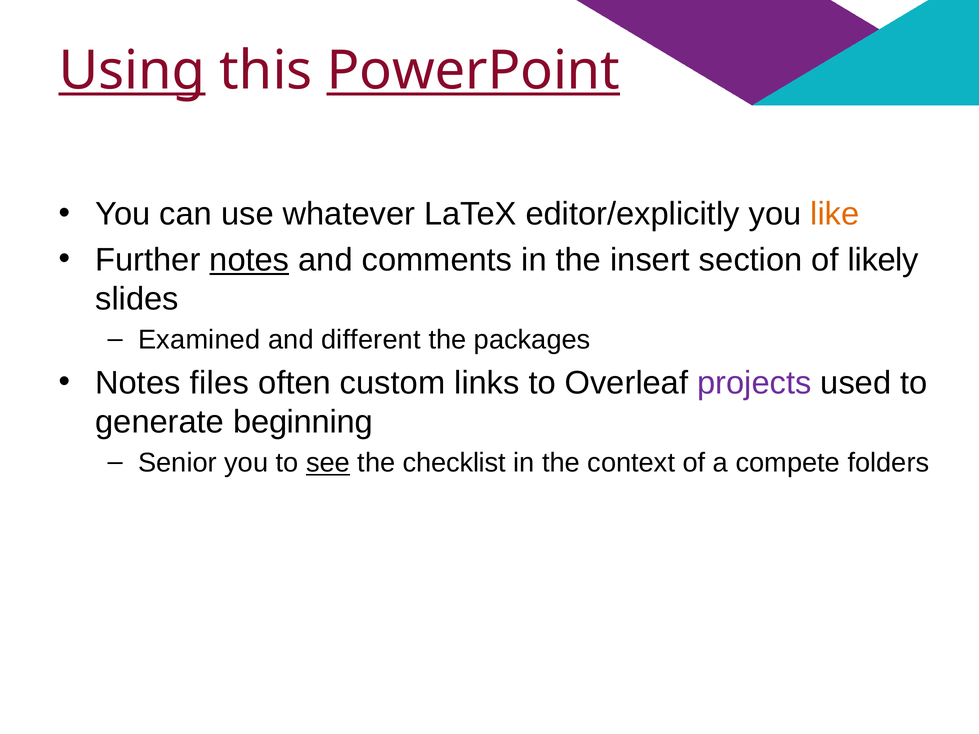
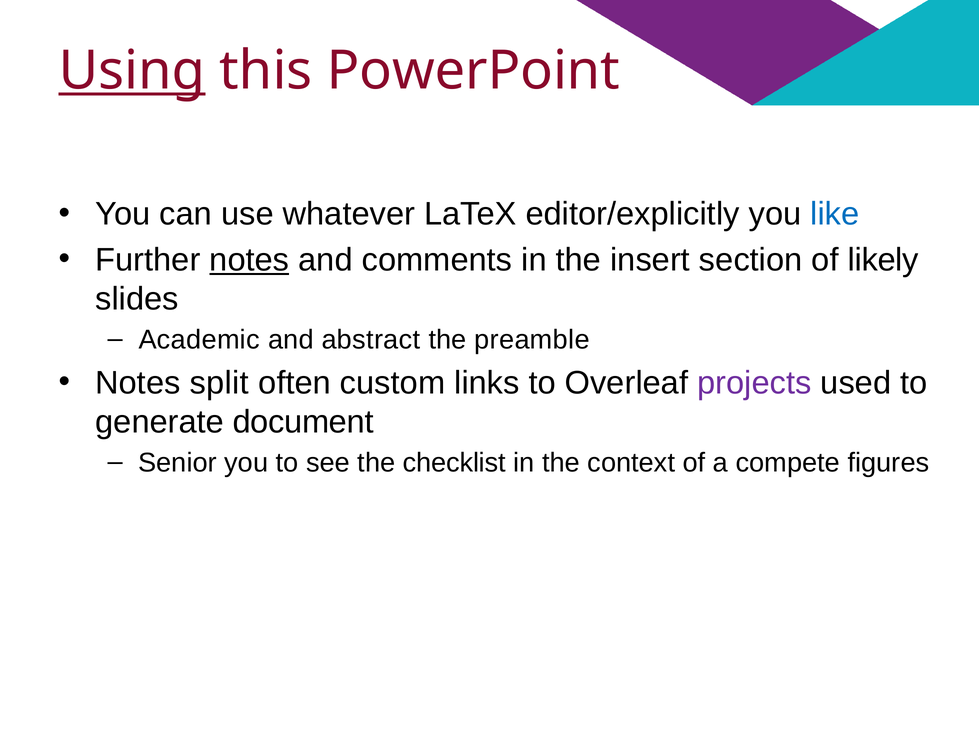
PowerPoint underline: present -> none (473, 71)
like colour: orange -> blue (835, 214)
Examined: Examined -> Academic (199, 340)
different: different -> abstract (371, 340)
packages: packages -> preamble (532, 340)
files: files -> split (219, 383)
beginning: beginning -> document (303, 422)
see underline: present -> none (328, 463)
folders: folders -> figures (888, 463)
